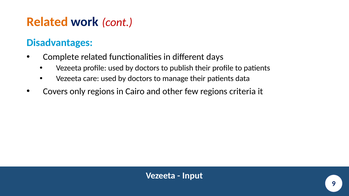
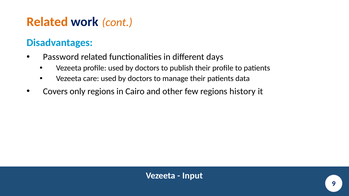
cont colour: red -> orange (117, 22)
Complete: Complete -> Password (61, 57)
criteria: criteria -> history (243, 91)
